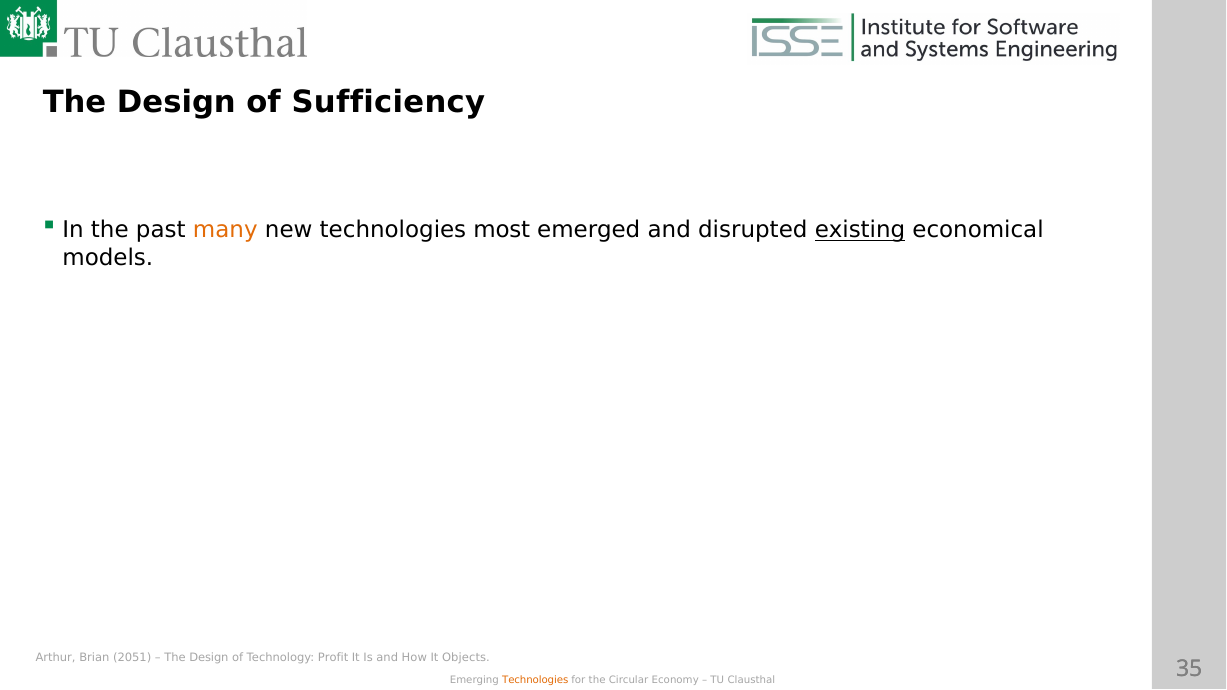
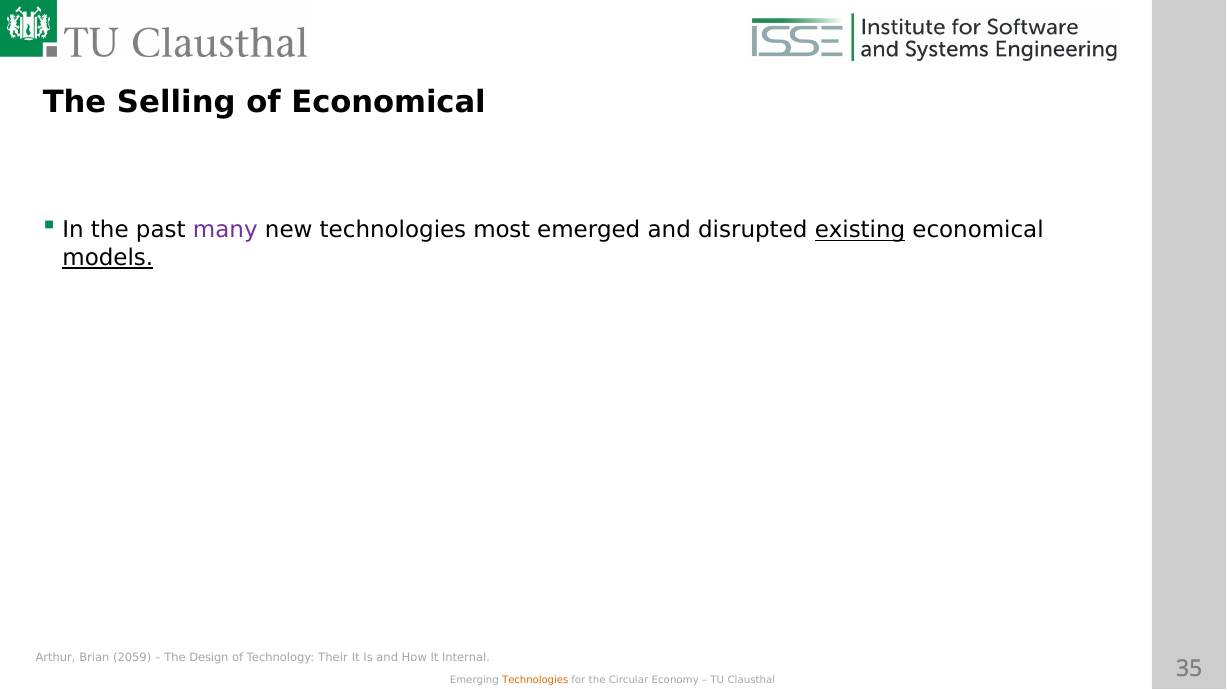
Design: Design -> Selling (176, 102)
of Sufficiency: Sufficiency -> Economical (389, 102)
many colour: orange -> purple (225, 230)
models underline: none -> present (108, 258)
2051: 2051 -> 2059 (132, 657)
Profit: Profit -> Their (333, 657)
Objects: Objects -> Internal (466, 657)
